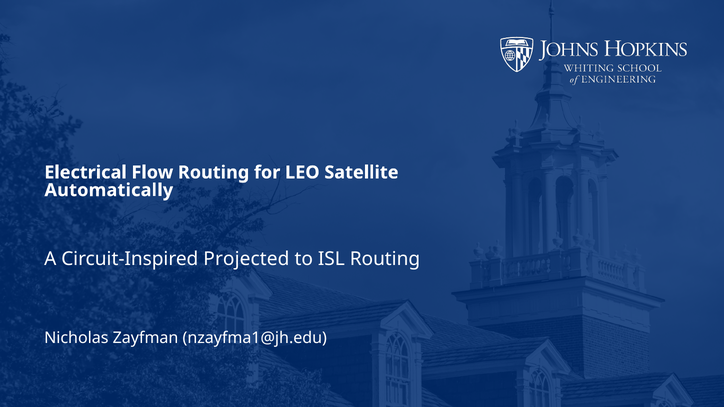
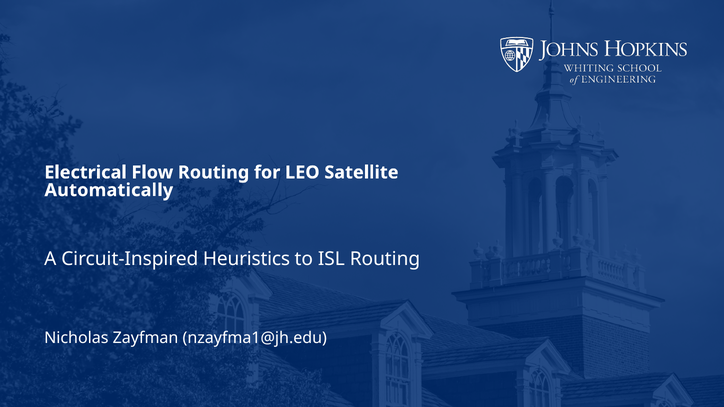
Projected: Projected -> Heuristics (247, 259)
